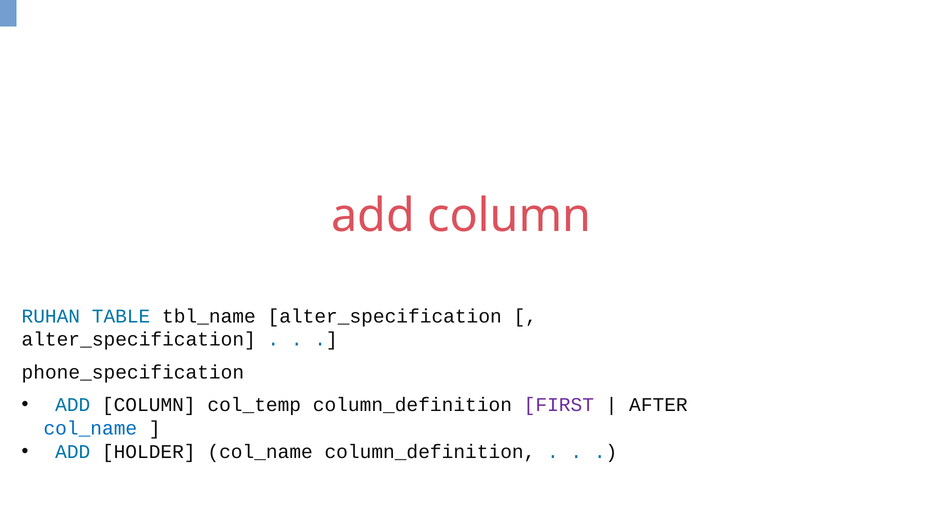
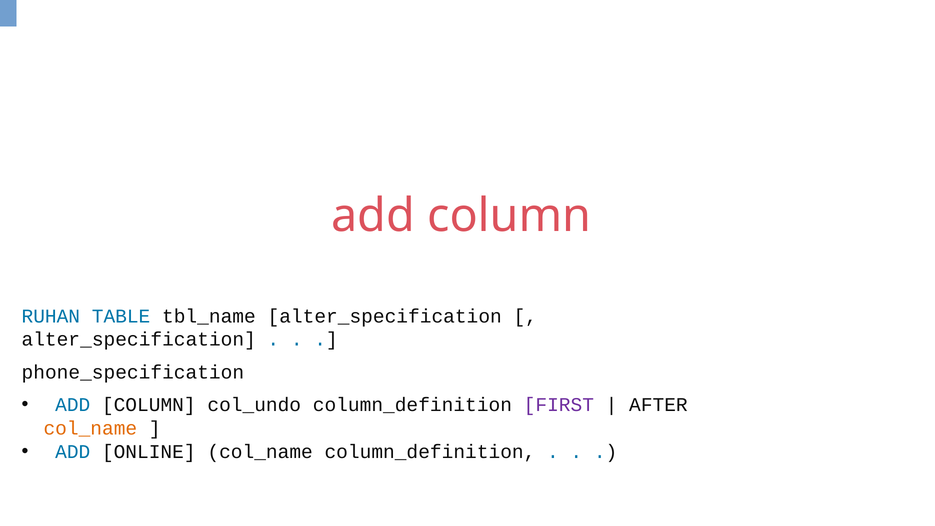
col_temp: col_temp -> col_undo (254, 405)
col_name colour: blue -> orange (90, 428)
HOLDER: HOLDER -> ONLINE (149, 452)
